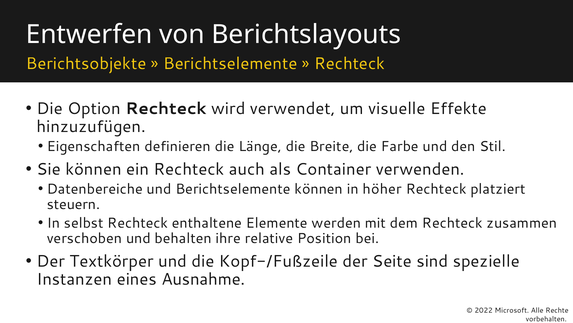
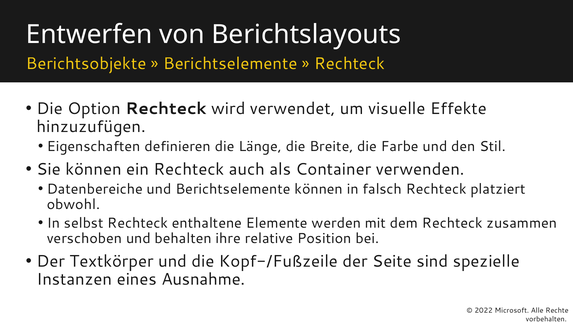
höher: höher -> falsch (382, 189)
steuern: steuern -> obwohl (73, 204)
